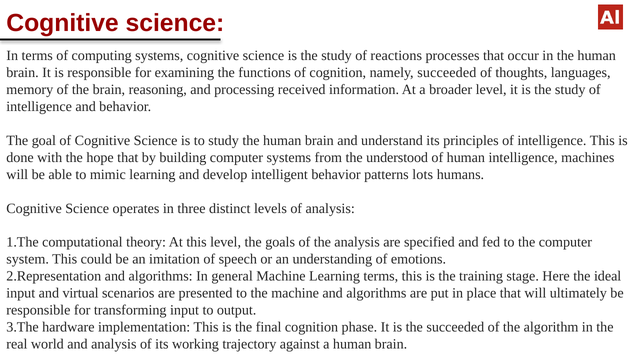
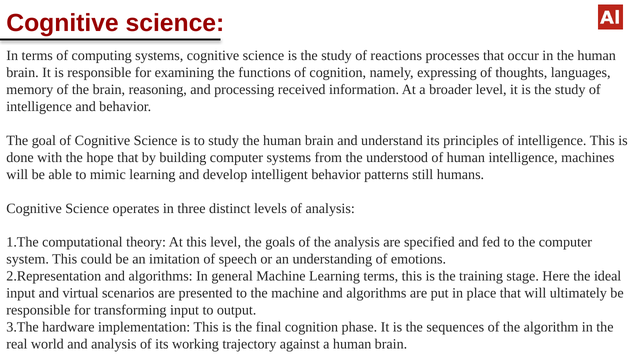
namely succeeded: succeeded -> expressing (447, 73)
lots: lots -> still (423, 174)
the succeeded: succeeded -> sequences (455, 327)
